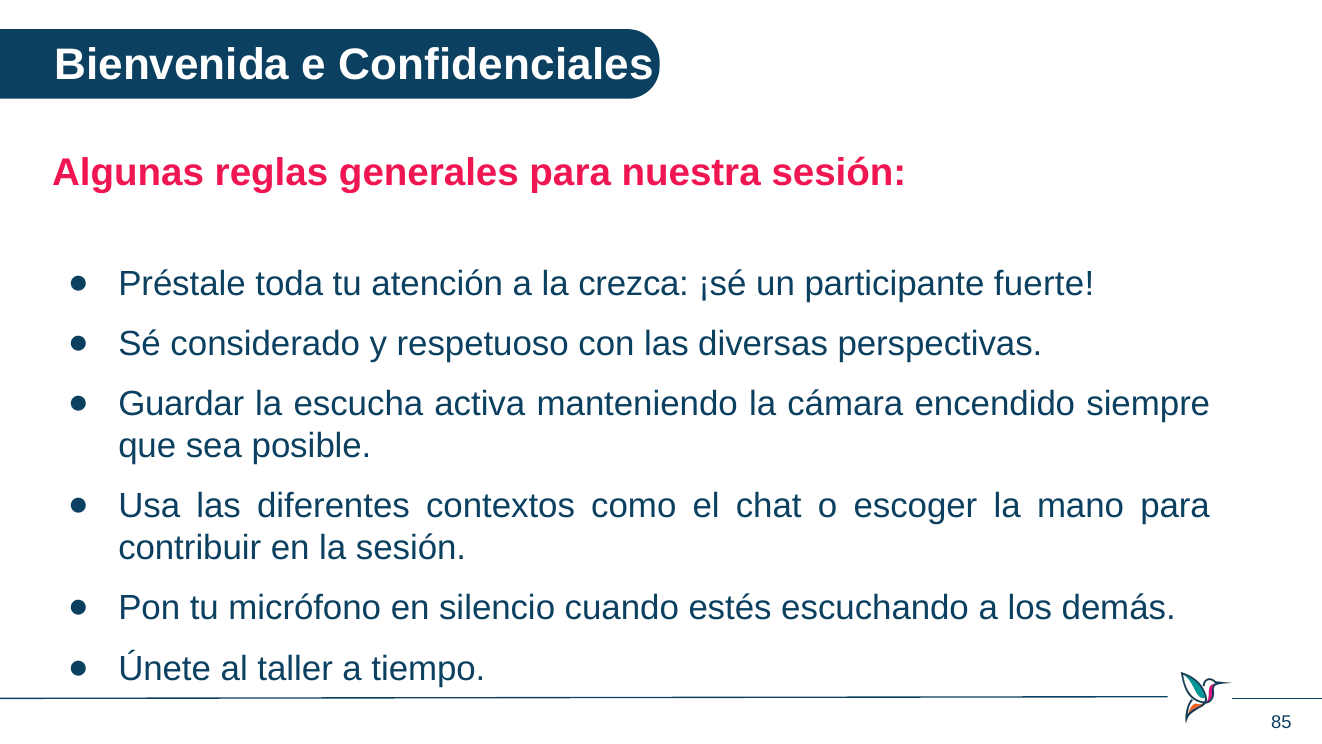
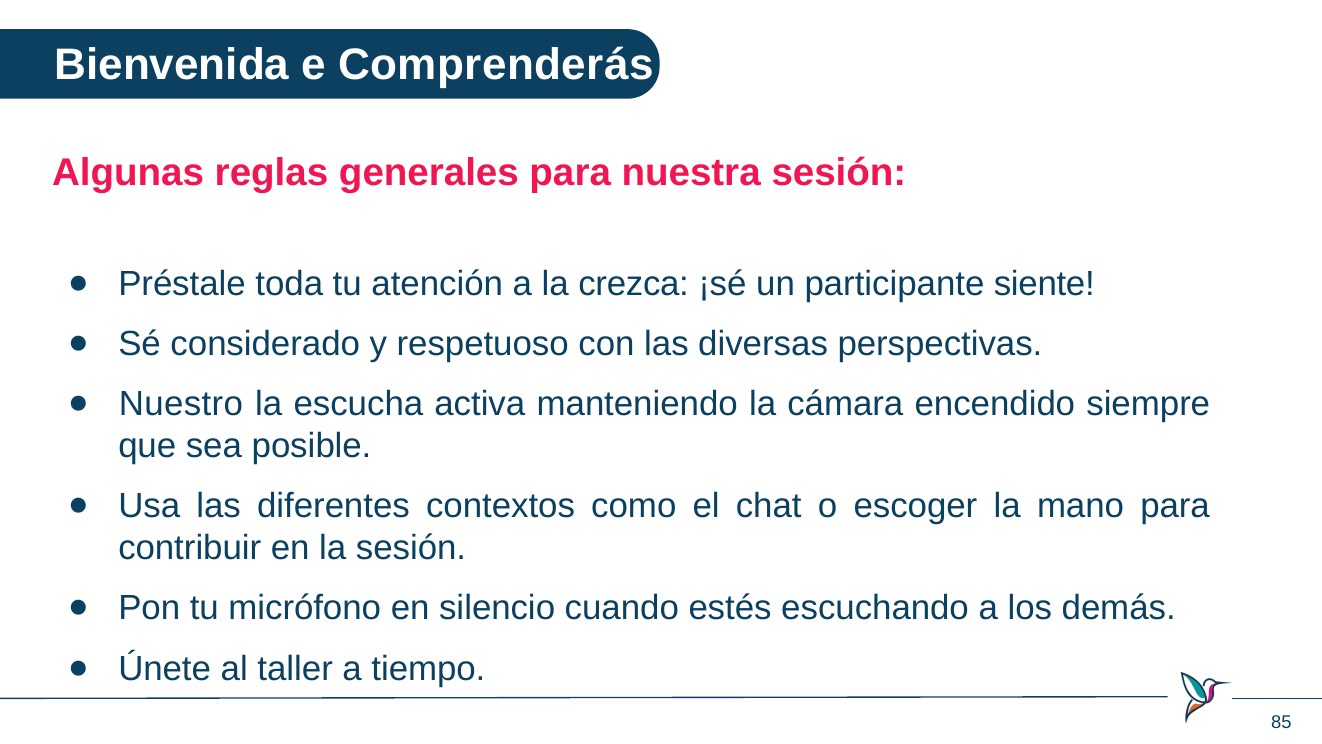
Confidenciales: Confidenciales -> Comprenderás (496, 65)
fuerte: fuerte -> siente (1044, 284)
Guardar: Guardar -> Nuestro (181, 404)
